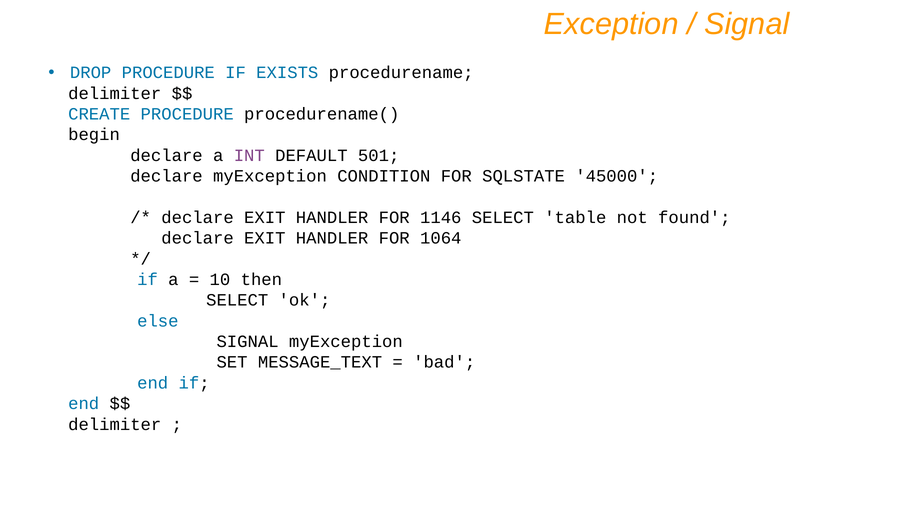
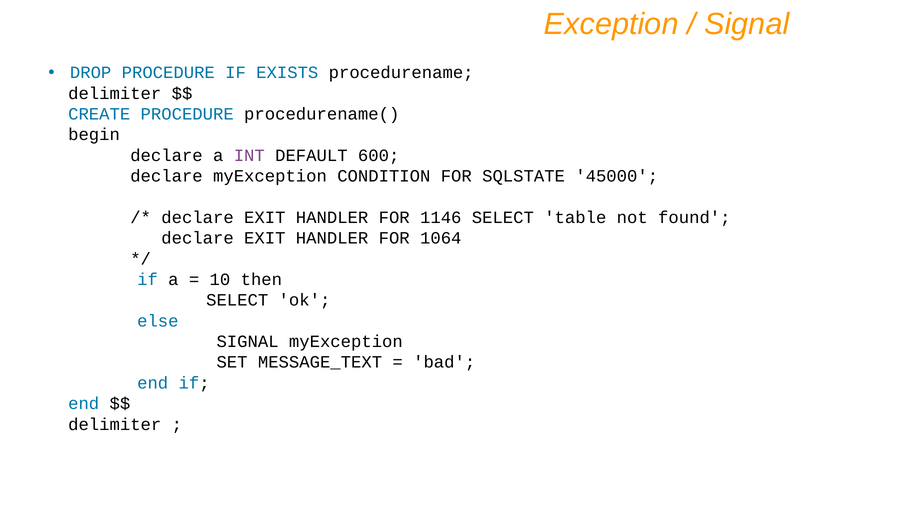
501: 501 -> 600 (379, 156)
